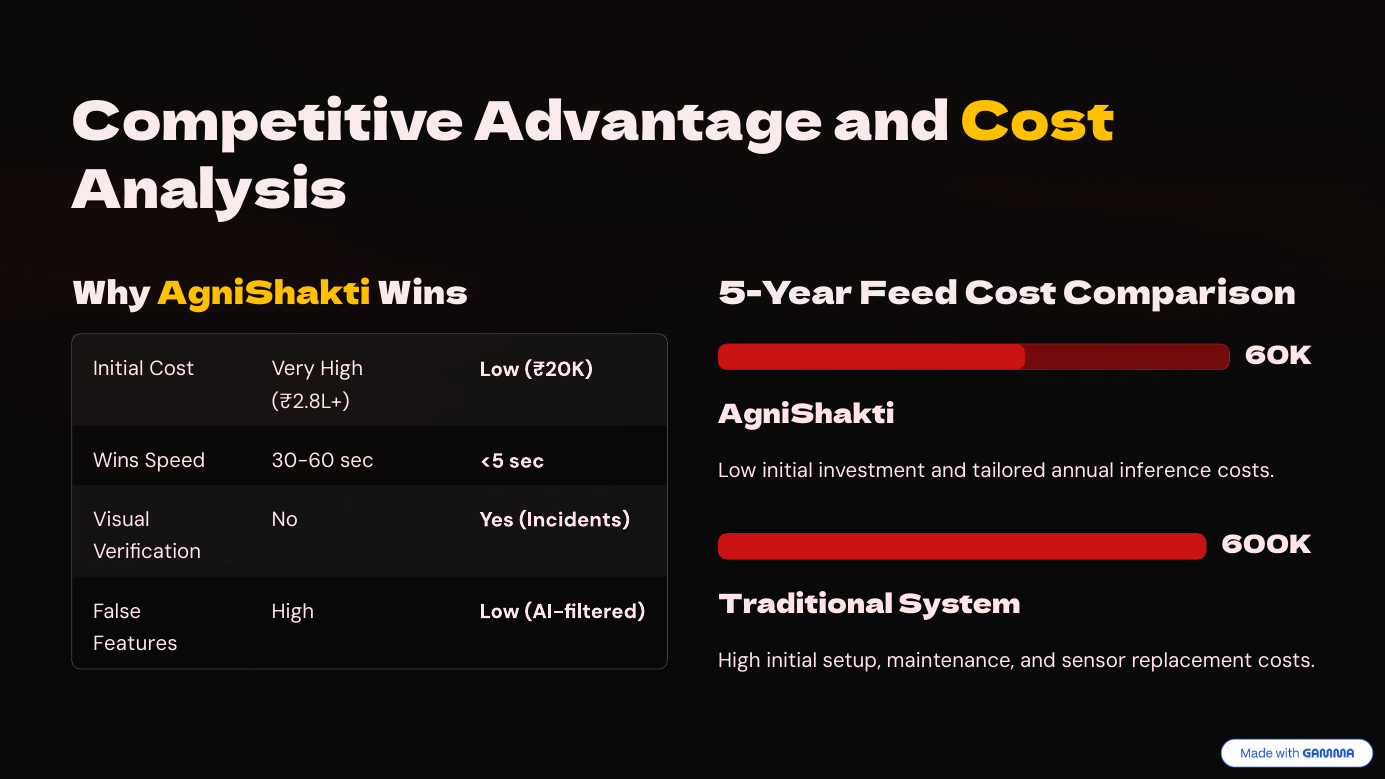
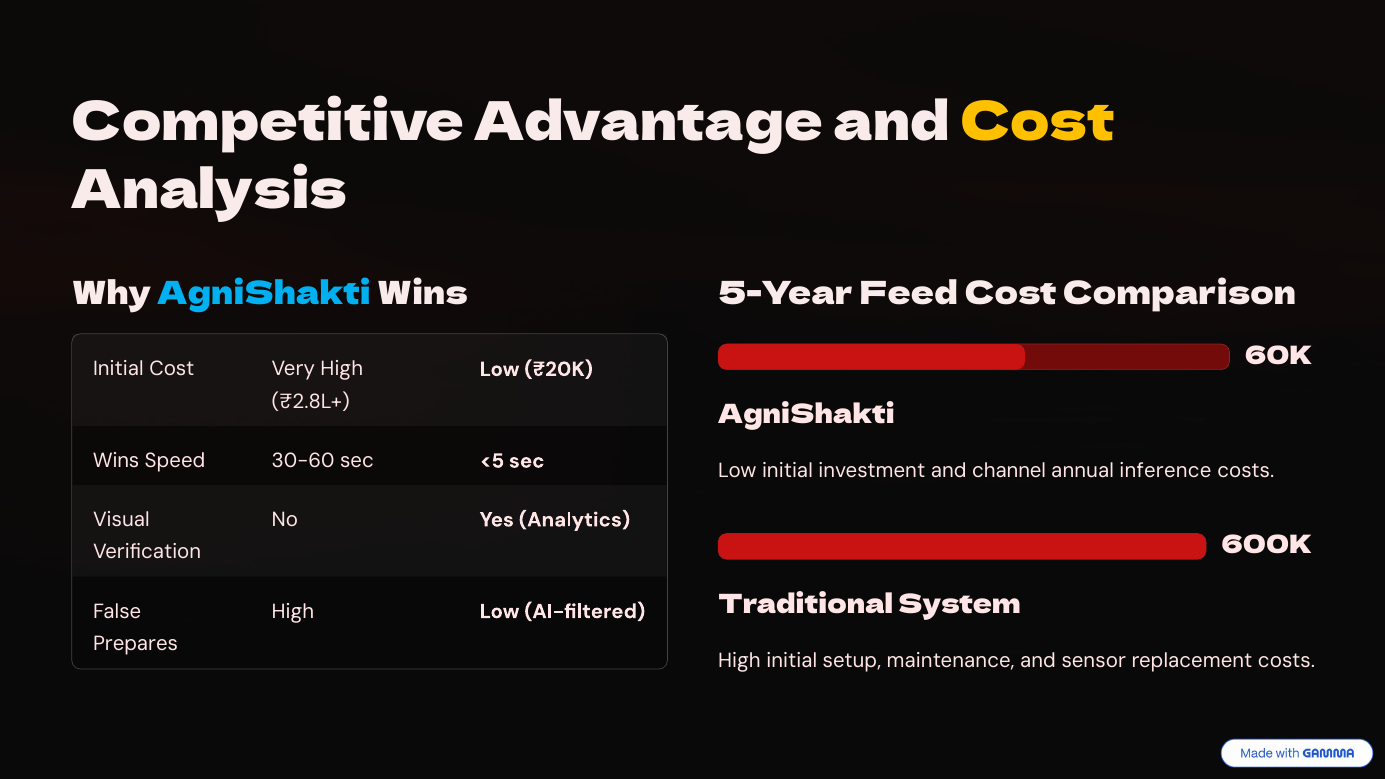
AgniShakti colour: yellow -> light blue (264, 294)
tailored: tailored -> channel (1009, 471)
Incidents: Incidents -> Analytics (574, 520)
Features: Features -> Prepares (135, 644)
